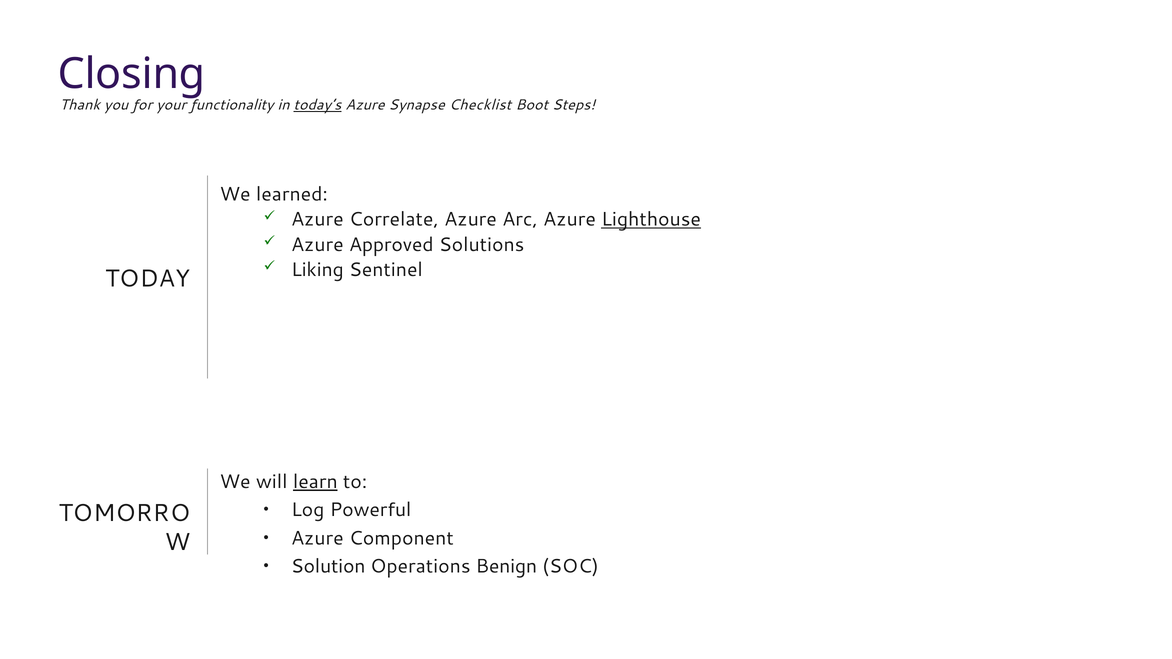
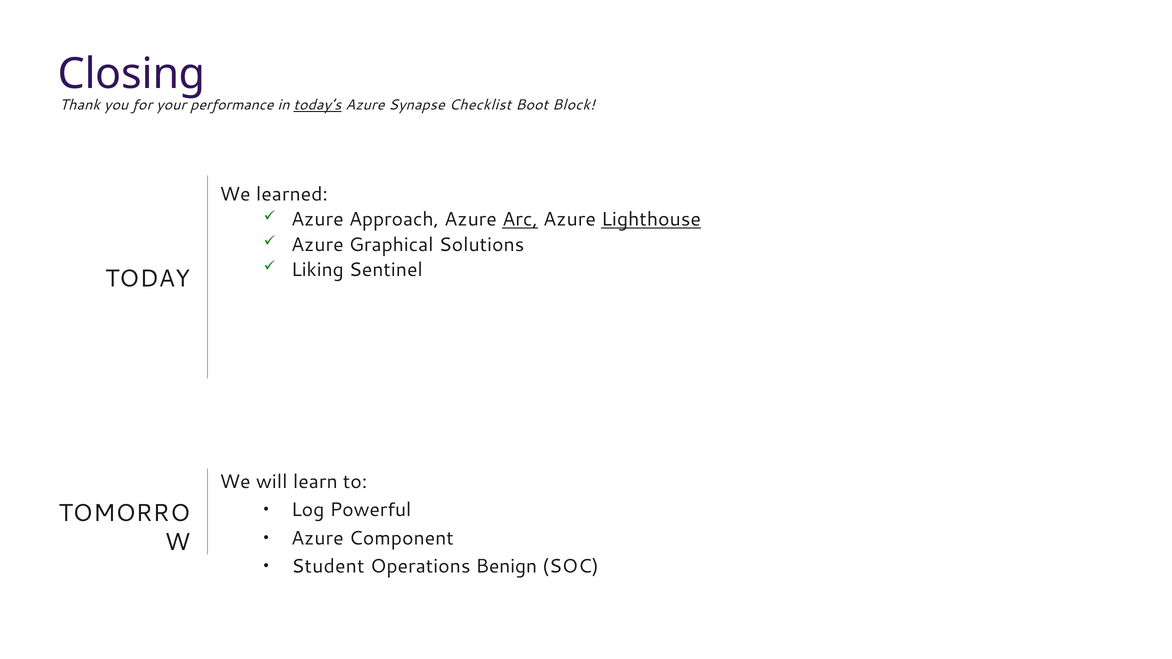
functionality: functionality -> performance (232, 105)
Steps: Steps -> Block (574, 105)
Correlate: Correlate -> Approach (394, 220)
Arc underline: none -> present (520, 220)
Approved: Approved -> Graphical (391, 245)
learn underline: present -> none (315, 482)
Solution: Solution -> Student (328, 567)
